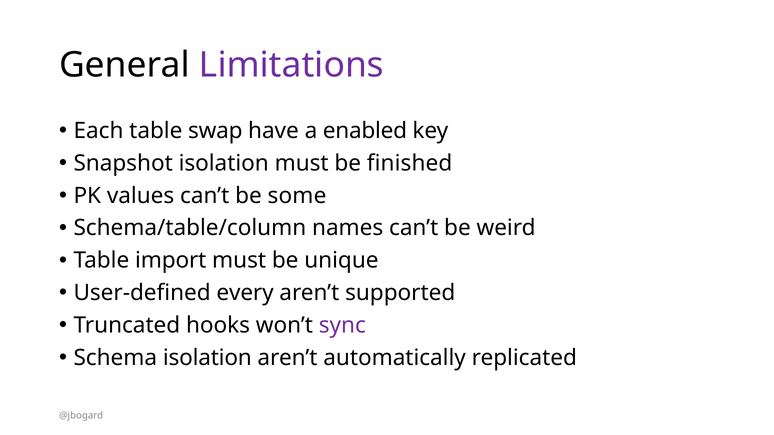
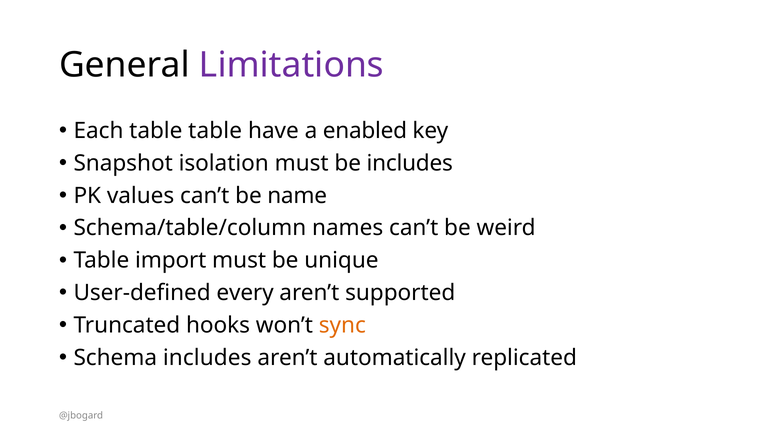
table swap: swap -> table (215, 131)
be finished: finished -> includes (410, 163)
some: some -> name (297, 196)
sync colour: purple -> orange (342, 326)
Schema isolation: isolation -> includes (207, 358)
